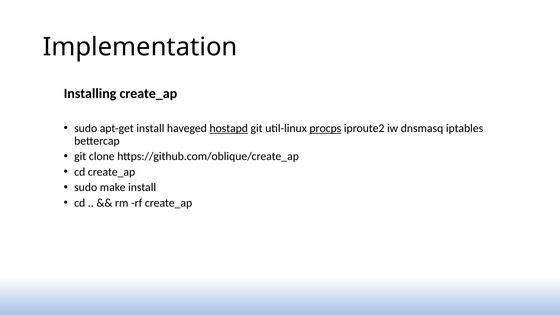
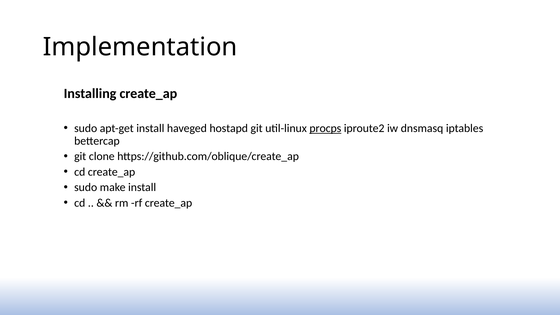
hostapd underline: present -> none (229, 128)
